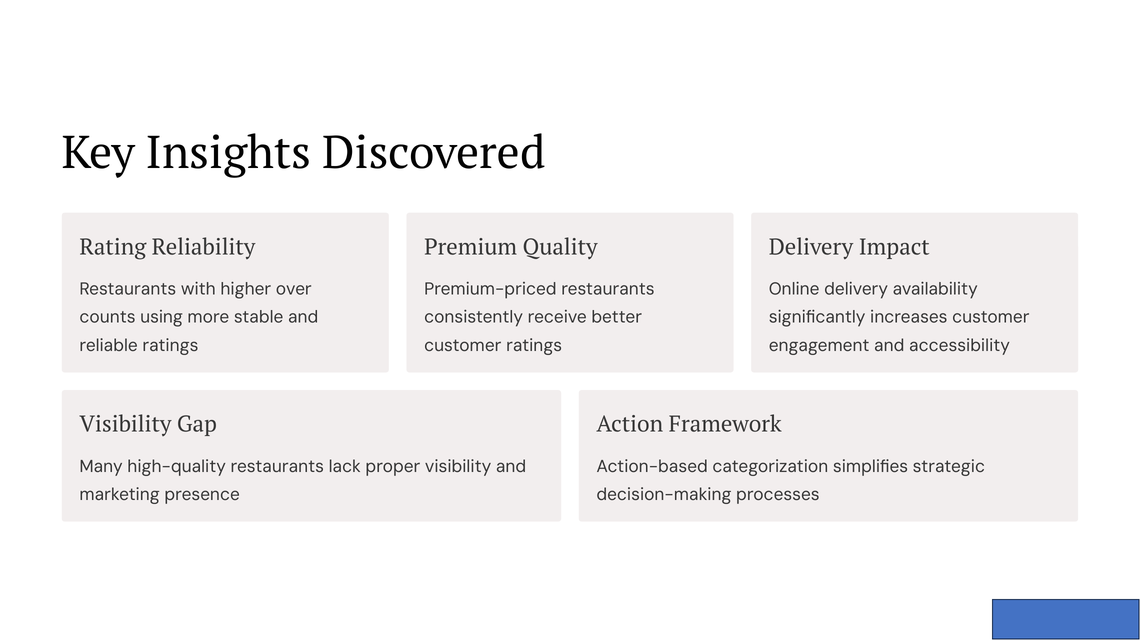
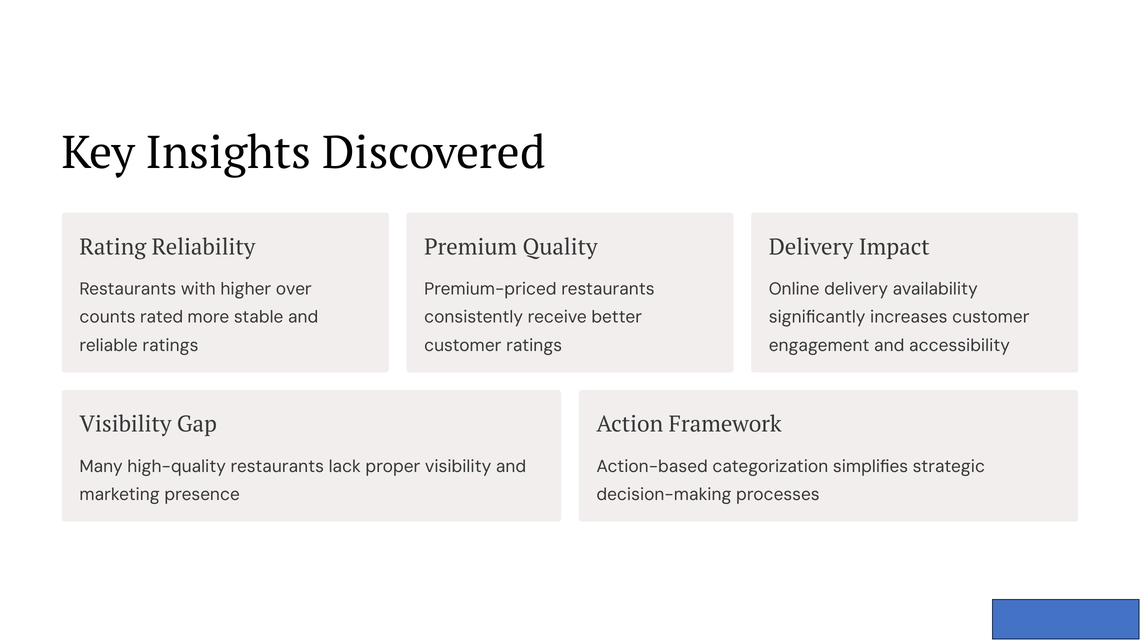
using: using -> rated (162, 317)
